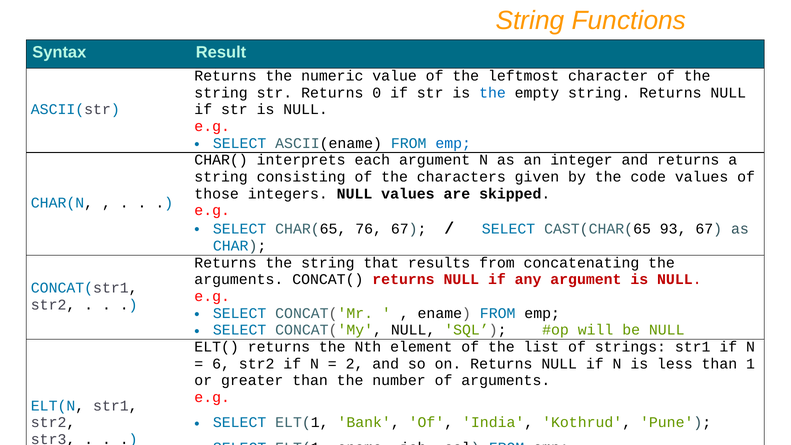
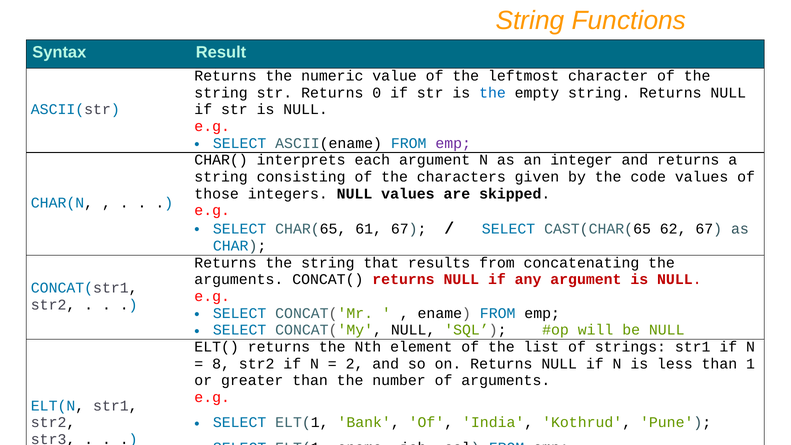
emp colour: blue -> purple (453, 143)
76: 76 -> 61 (369, 229)
93: 93 -> 62 (673, 229)
6: 6 -> 8 (221, 364)
